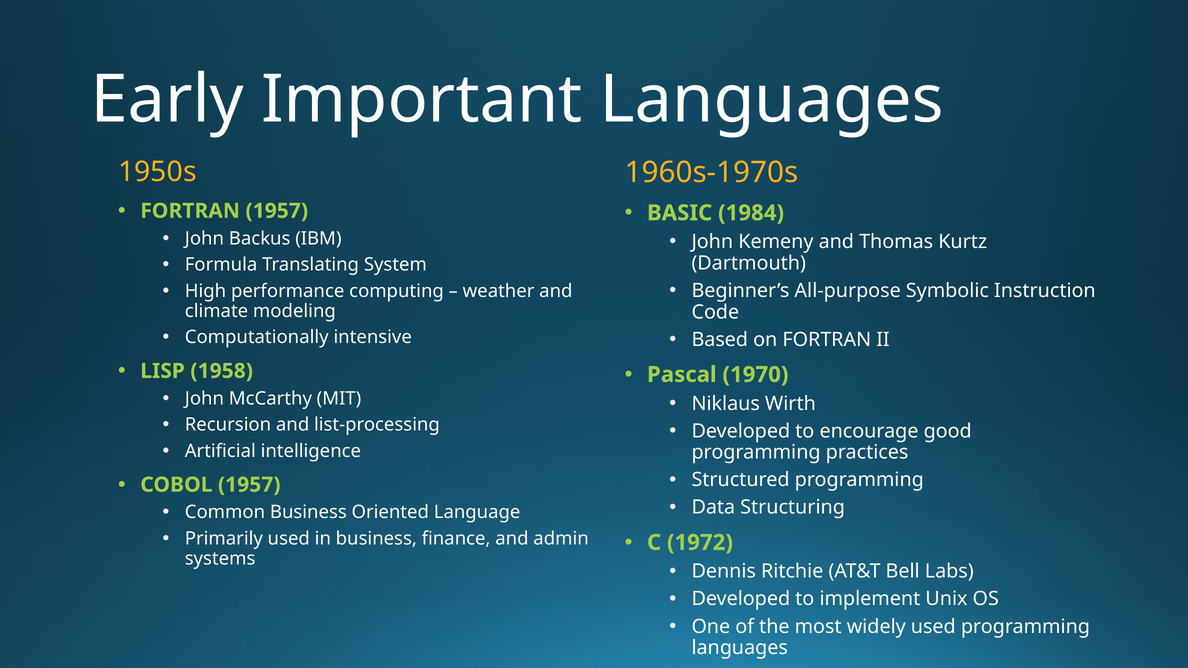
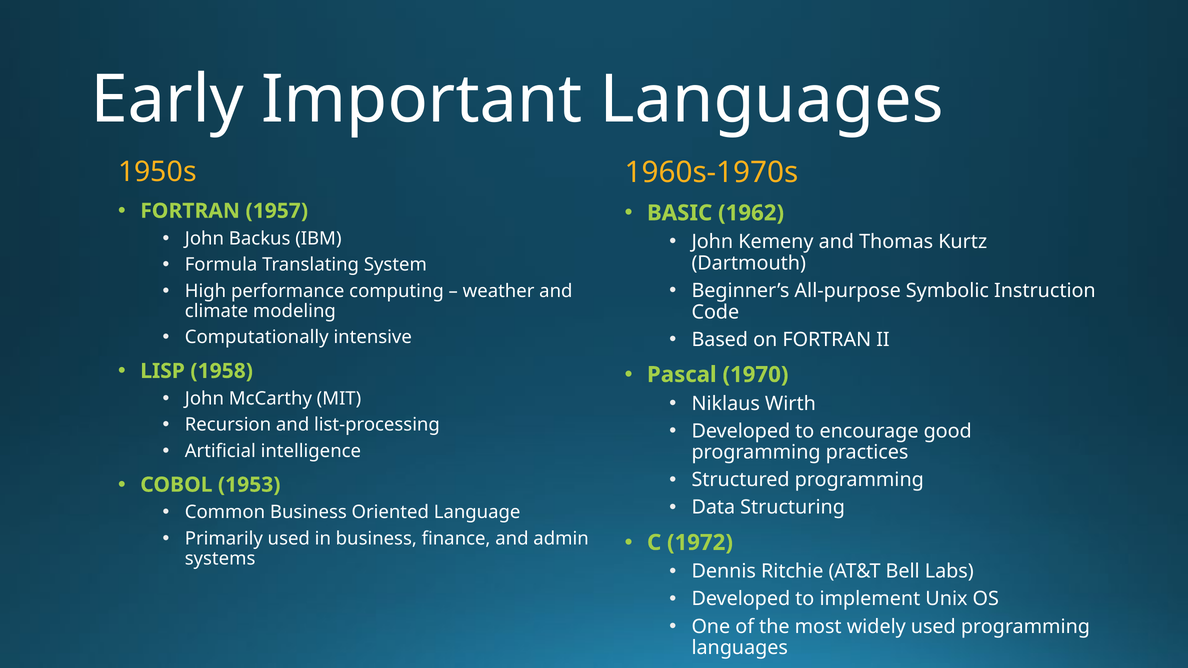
1984: 1984 -> 1962 (751, 213)
COBOL 1957: 1957 -> 1953 (249, 485)
